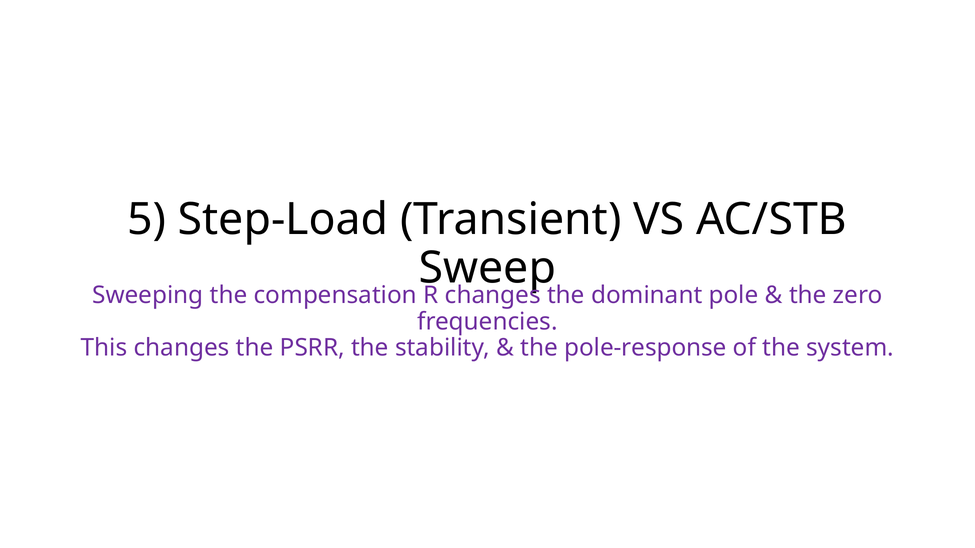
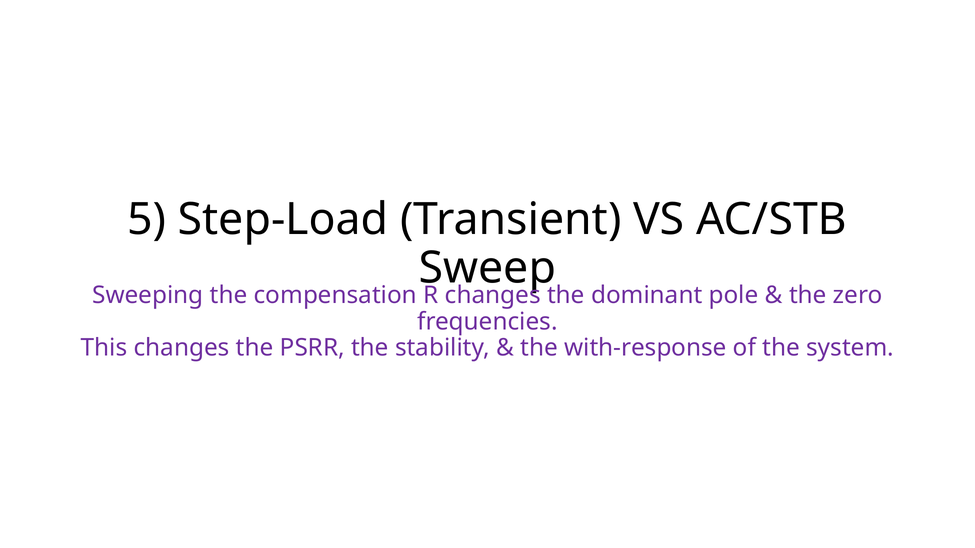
pole-response: pole-response -> with-response (645, 348)
